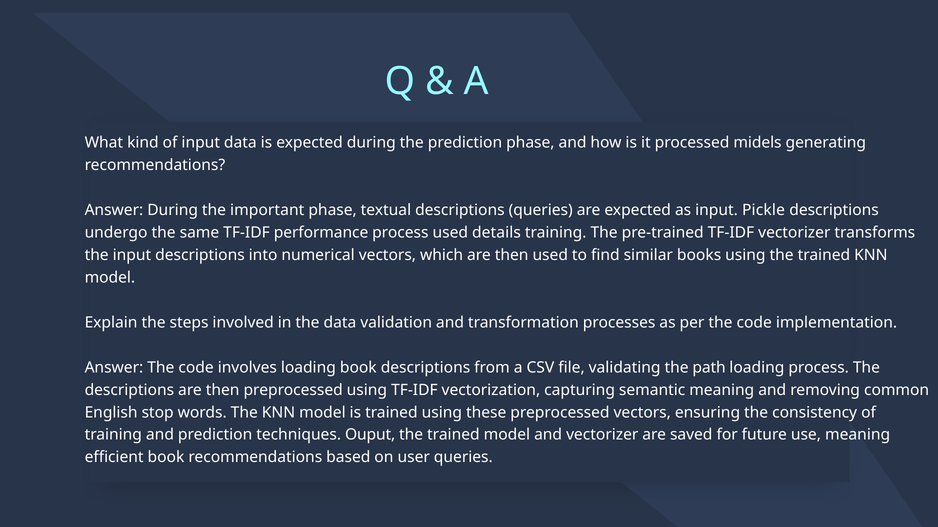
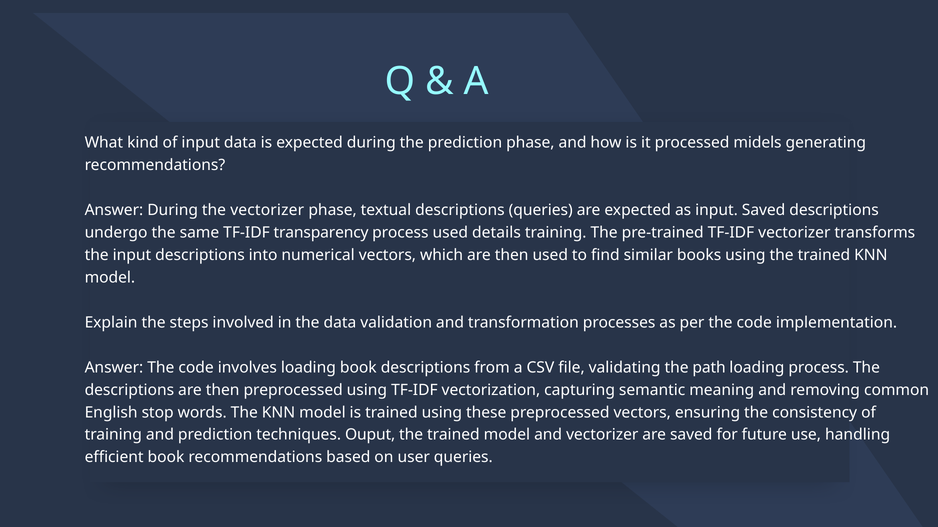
the important: important -> vectorizer (267, 210)
input Pickle: Pickle -> Saved (764, 210)
performance: performance -> transparency (321, 233)
use meaning: meaning -> handling (858, 435)
